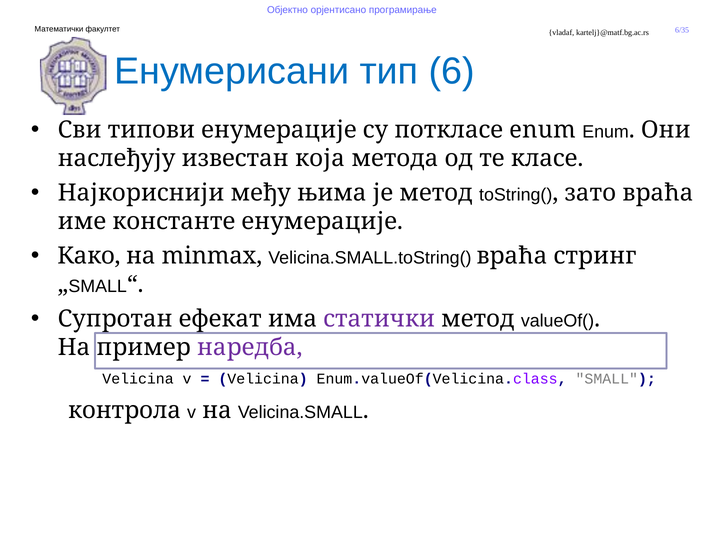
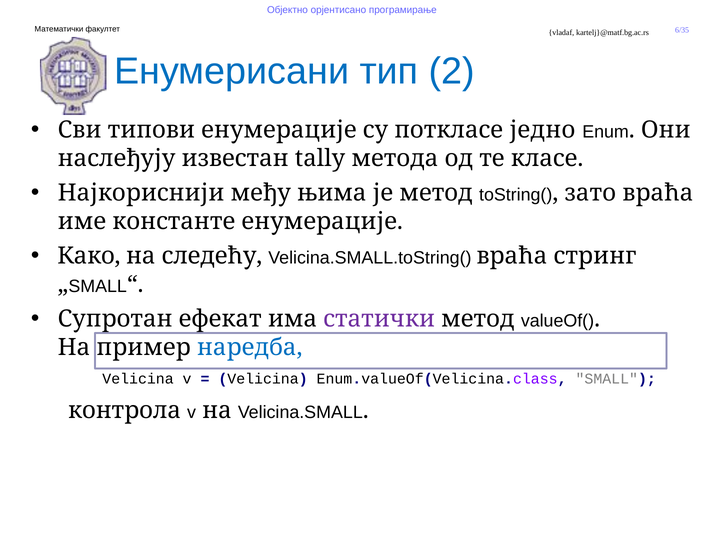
6: 6 -> 2 (452, 72)
поткласе enum: enum -> једно (542, 130)
која: која -> tally (320, 159)
minmax: minmax -> следећу (212, 256)
наредба colour: purple -> blue (250, 348)
